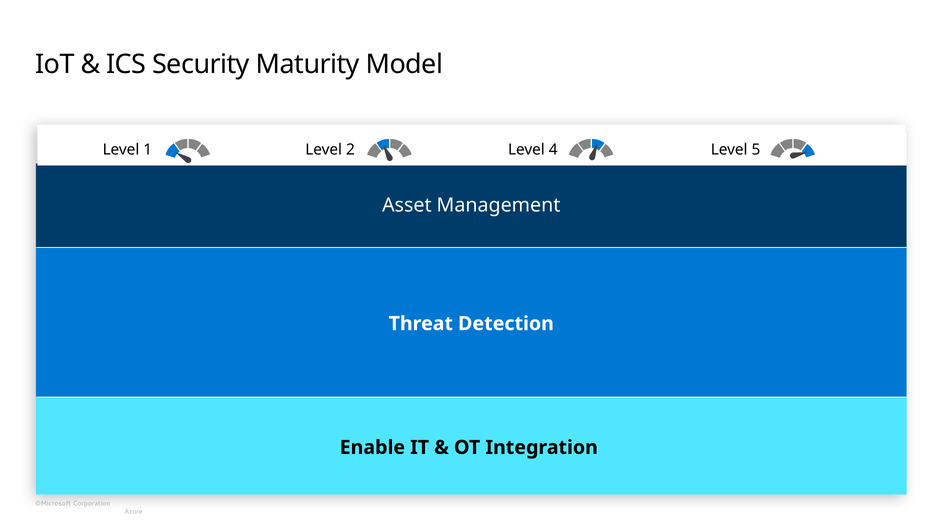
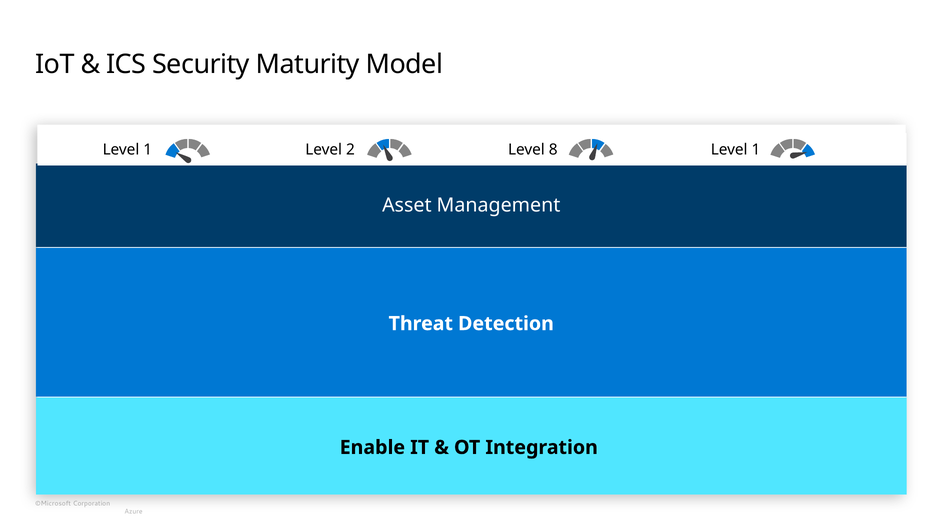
4: 4 -> 8 (553, 150)
5: 5 -> 1 (756, 150)
